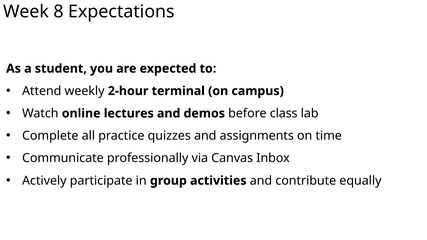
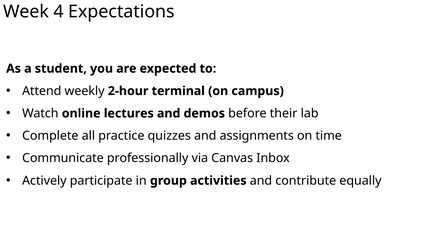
8: 8 -> 4 (59, 12)
class: class -> their (284, 113)
